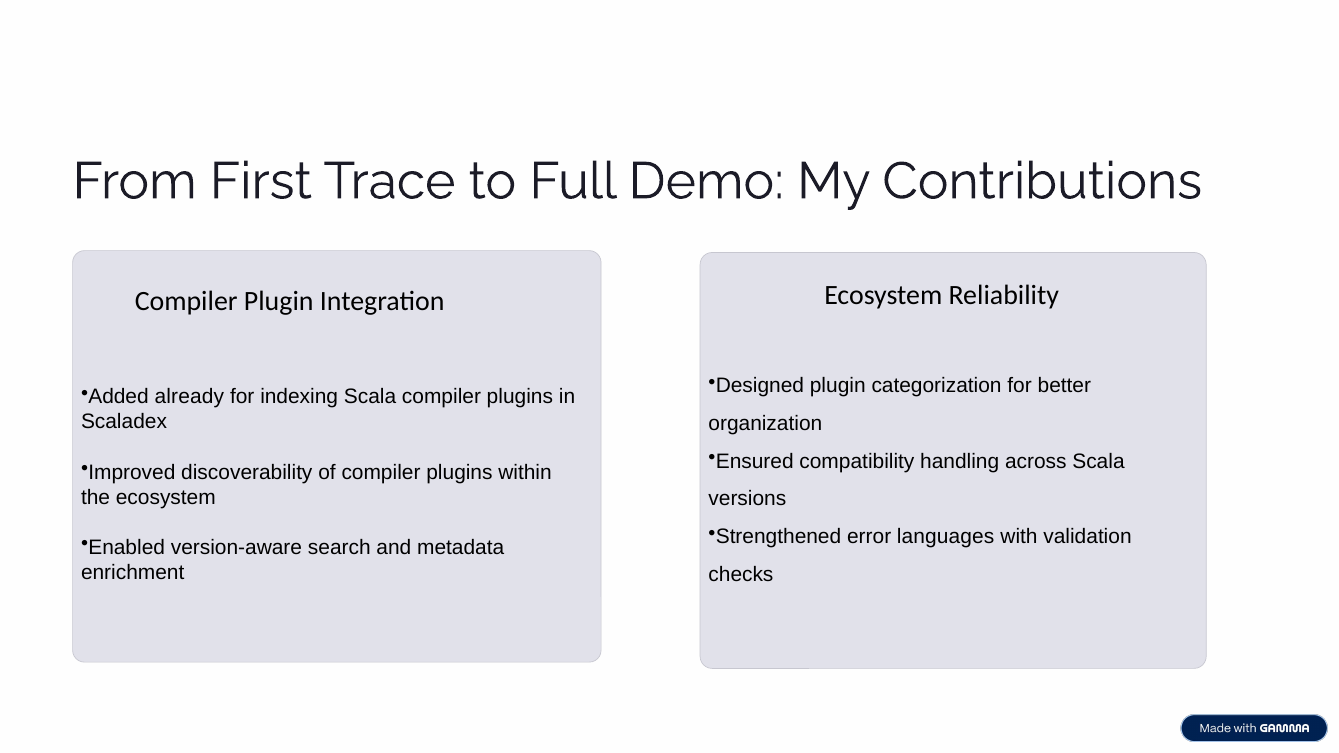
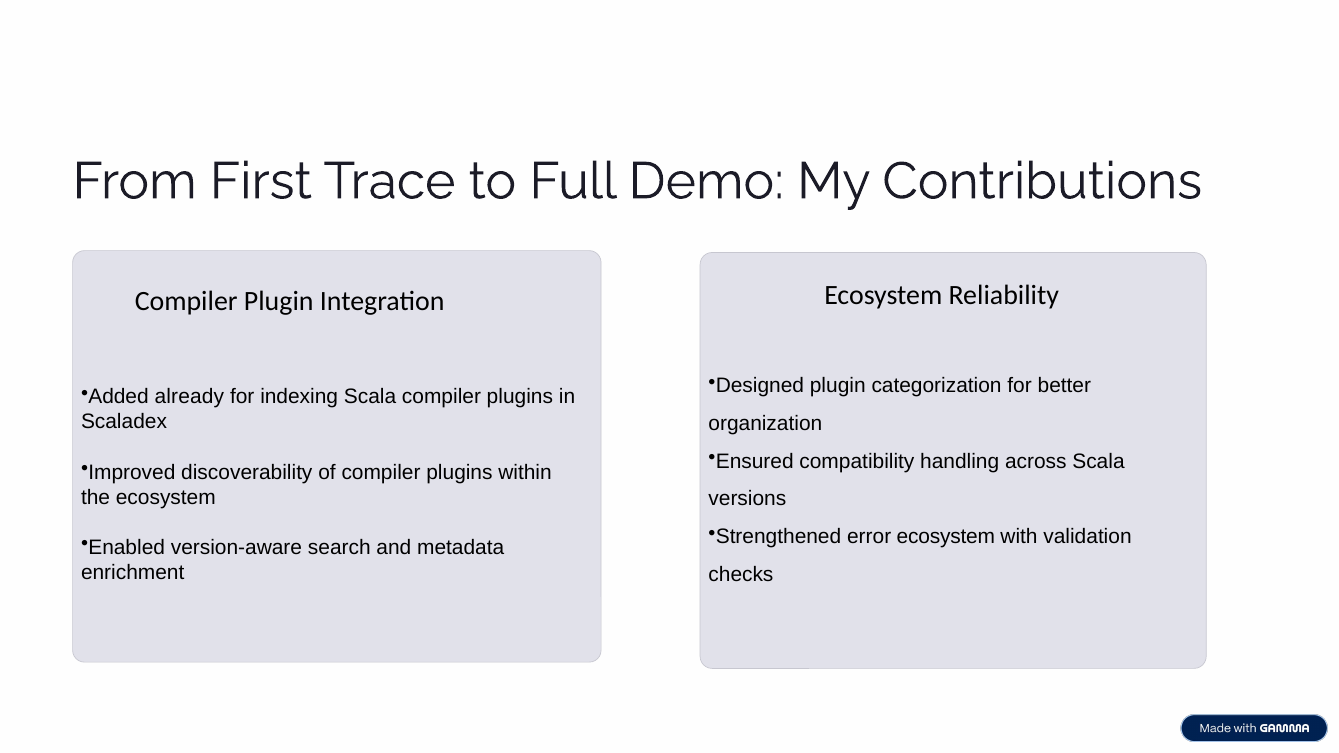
error languages: languages -> ecosystem (946, 537)
